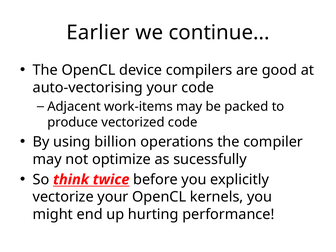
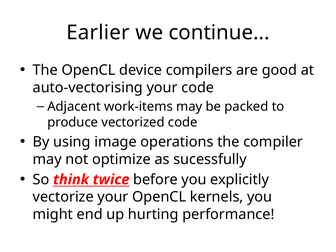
billion: billion -> image (116, 142)
